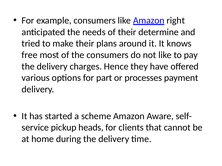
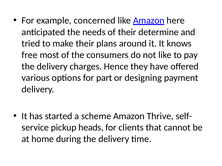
example consumers: consumers -> concerned (95, 20)
right: right -> here (176, 20)
processes: processes -> designing (143, 78)
Aware: Aware -> Thrive (160, 116)
